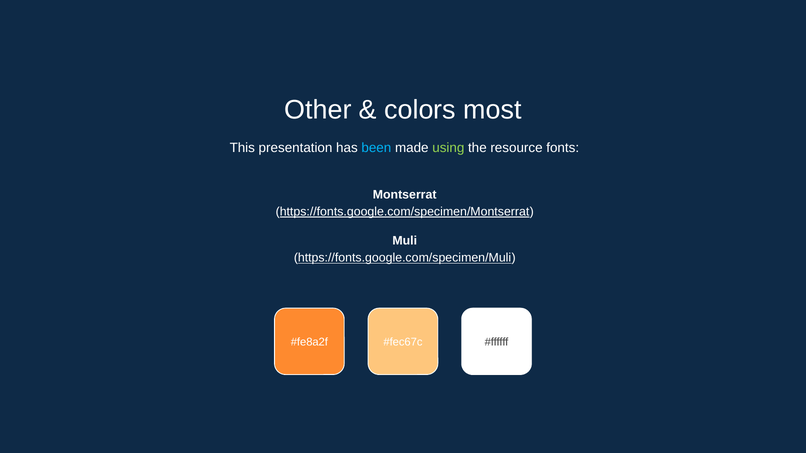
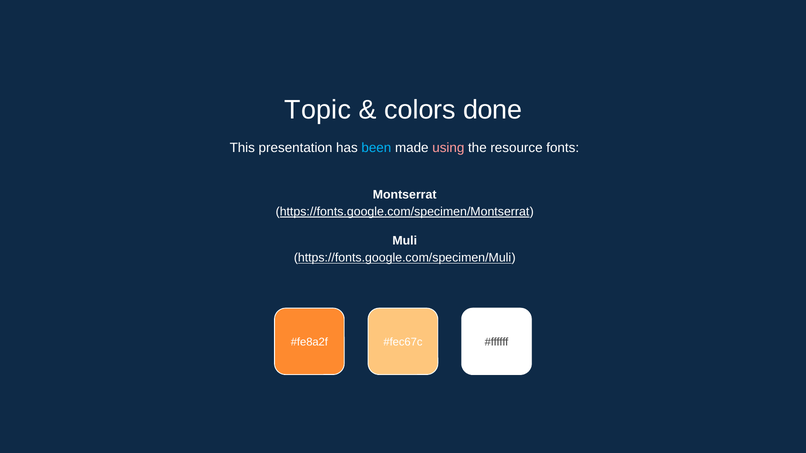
Other: Other -> Topic (318, 110)
most: most -> done (493, 110)
using colour: light green -> pink (448, 148)
